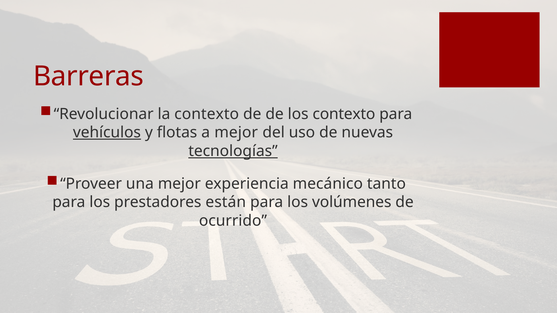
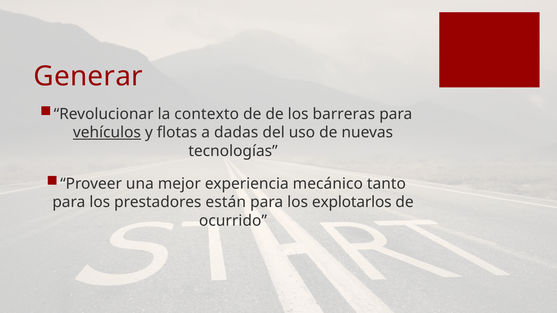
Barreras: Barreras -> Generar (88, 76)
los contexto: contexto -> barreras (344, 114)
a mejor: mejor -> dadas (236, 133)
tecnologías underline: present -> none (233, 151)
volúmenes: volúmenes -> explotarlos (352, 202)
